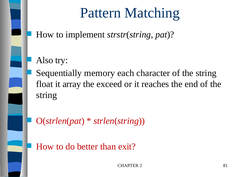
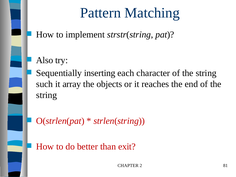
memory: memory -> inserting (100, 73)
float: float -> such (45, 84)
exceed: exceed -> objects (109, 84)
